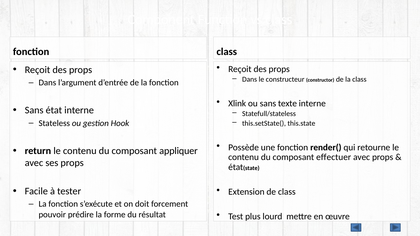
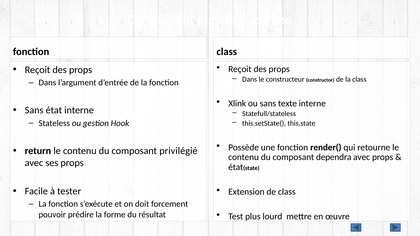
appliquer: appliquer -> privilégié (178, 151)
effectuer: effectuer -> dependra (334, 157)
